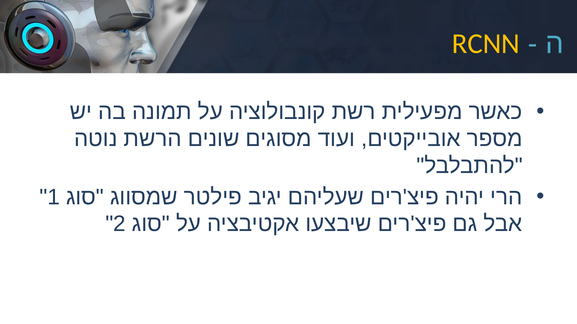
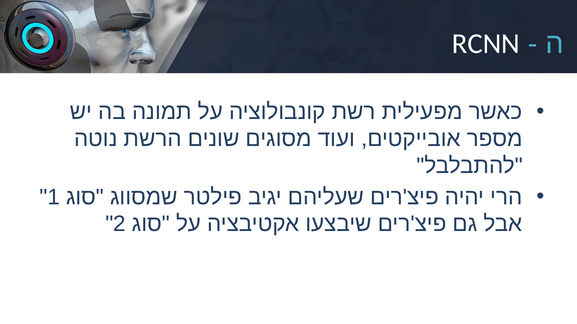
RCNN colour: yellow -> white (486, 44)
